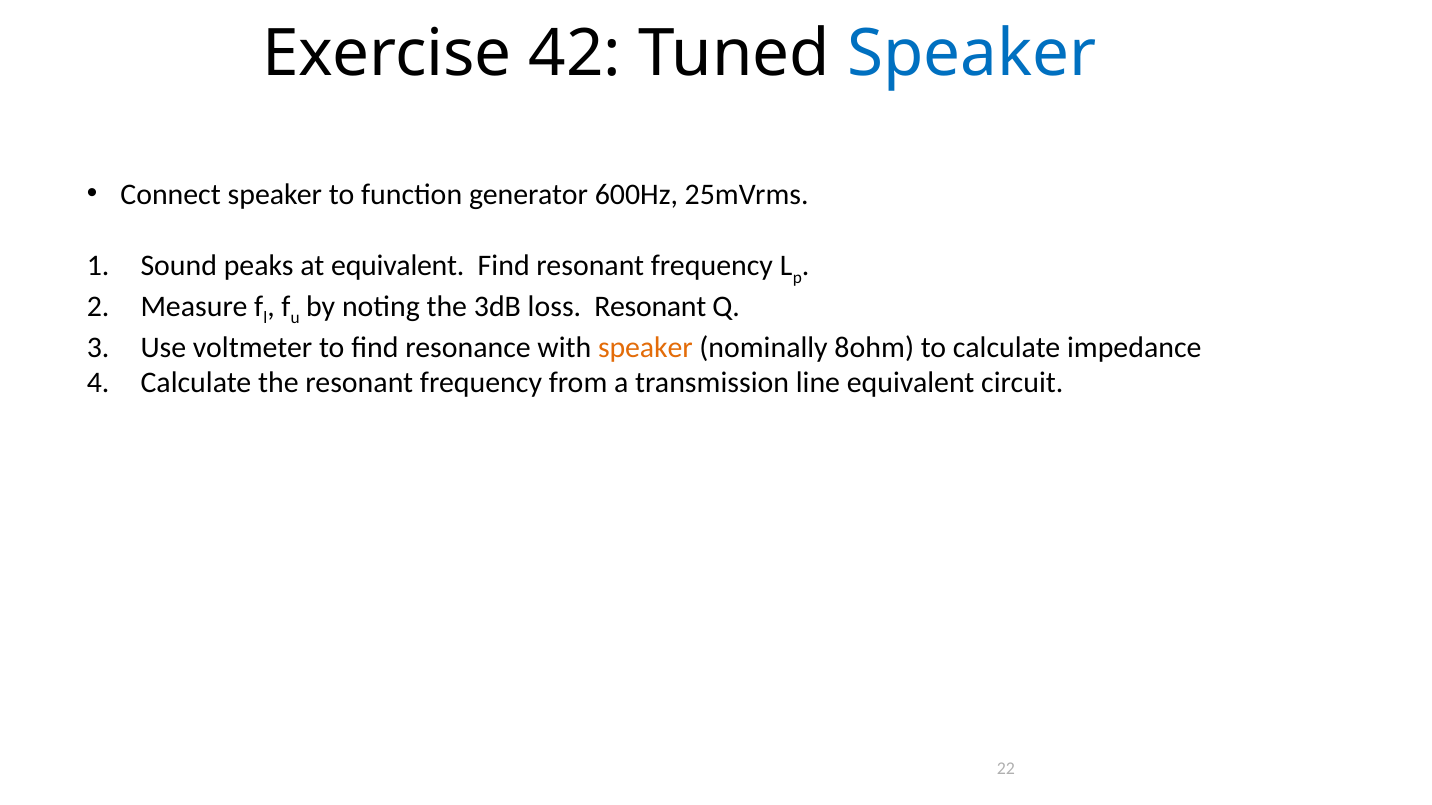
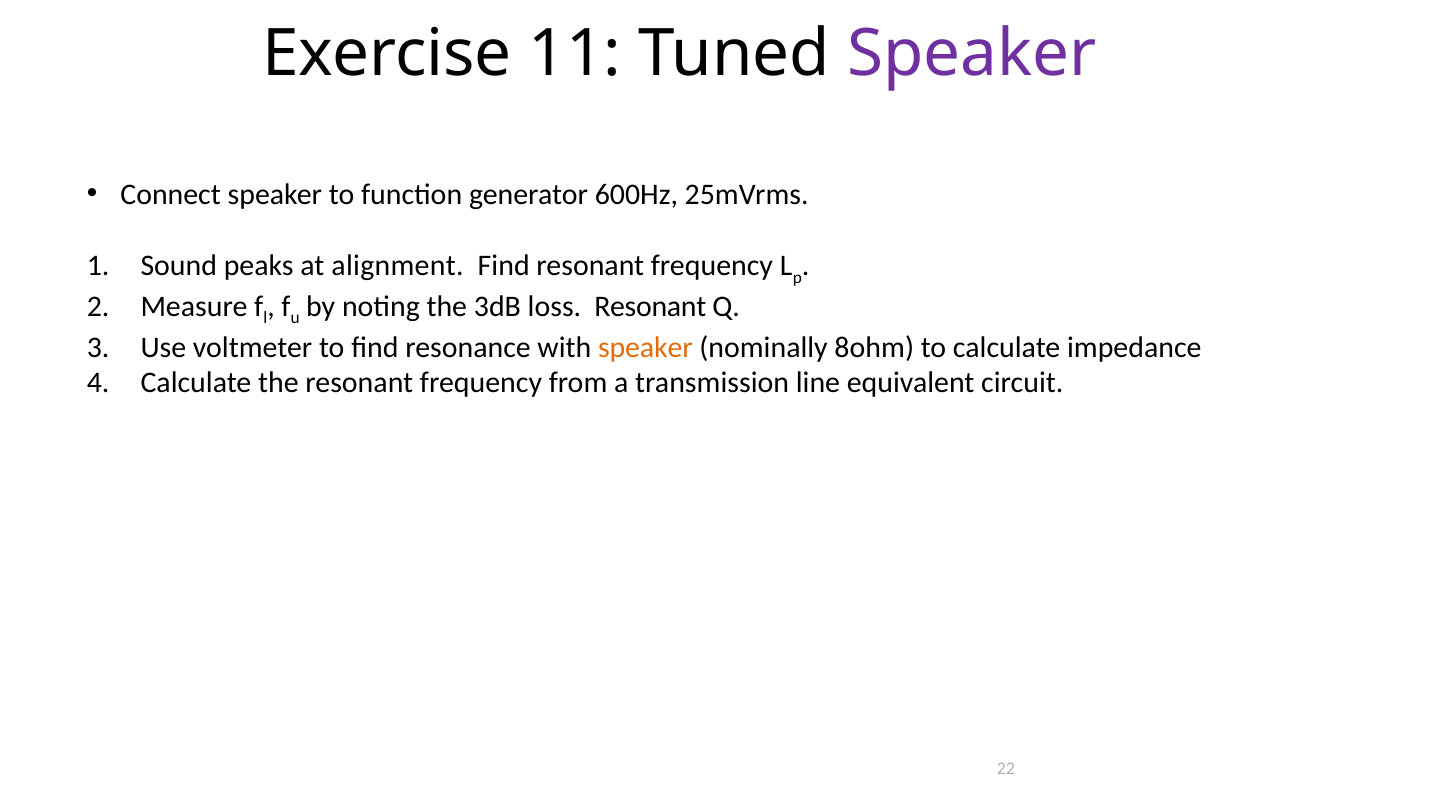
42: 42 -> 11 (575, 54)
Speaker colour: blue -> purple (972, 54)
at equivalent: equivalent -> alignment (398, 266)
